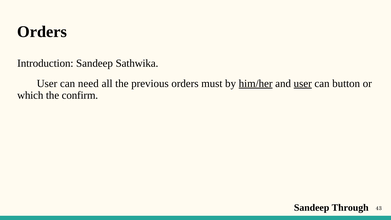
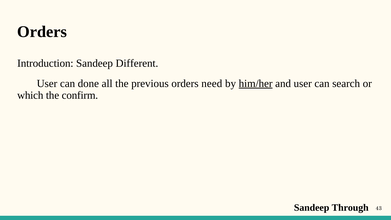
Sathwika: Sathwika -> Different (137, 63)
need: need -> done (88, 83)
must: must -> need (212, 83)
user underline: present -> none (303, 83)
button: button -> search (346, 83)
